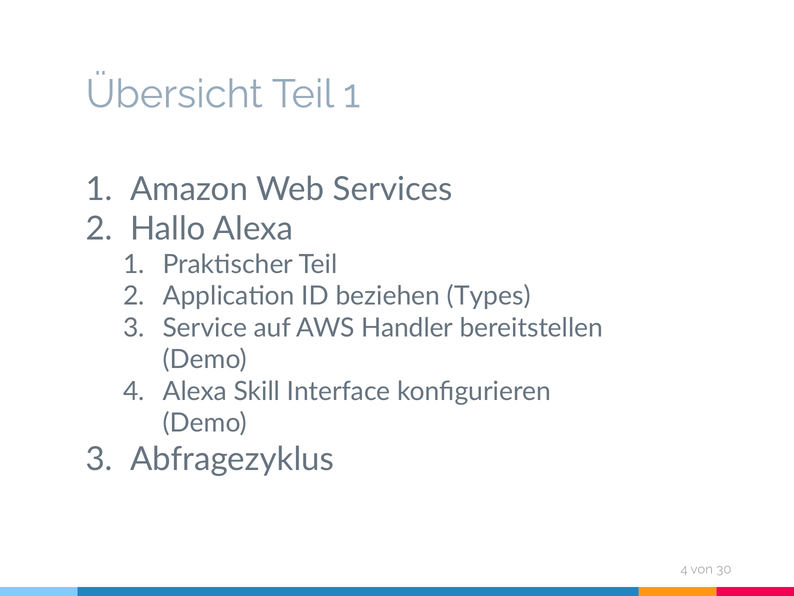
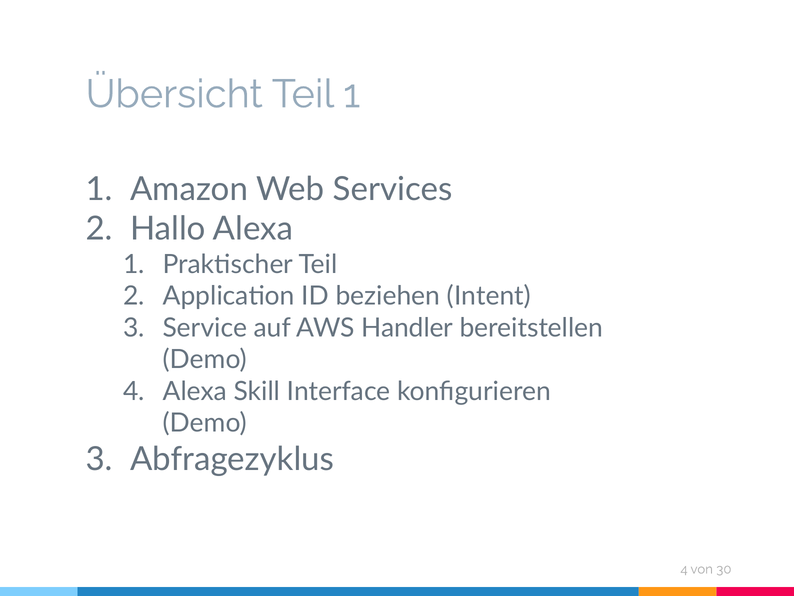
Types: Types -> Intent (489, 296)
